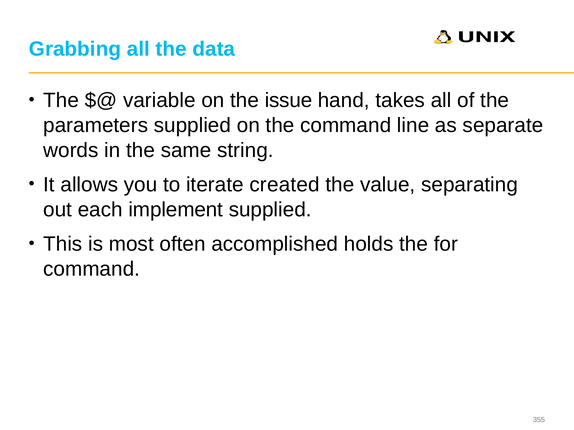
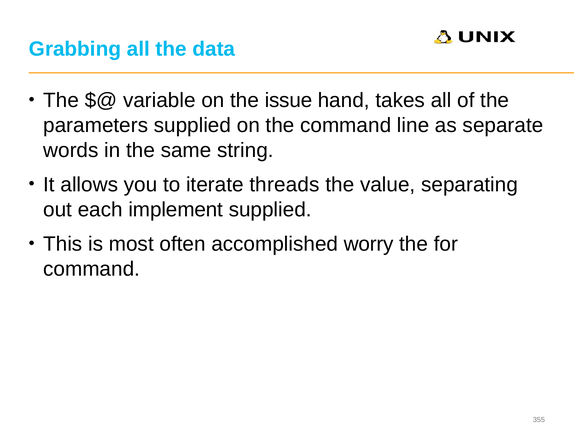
created: created -> threads (284, 185)
holds: holds -> worry (369, 244)
